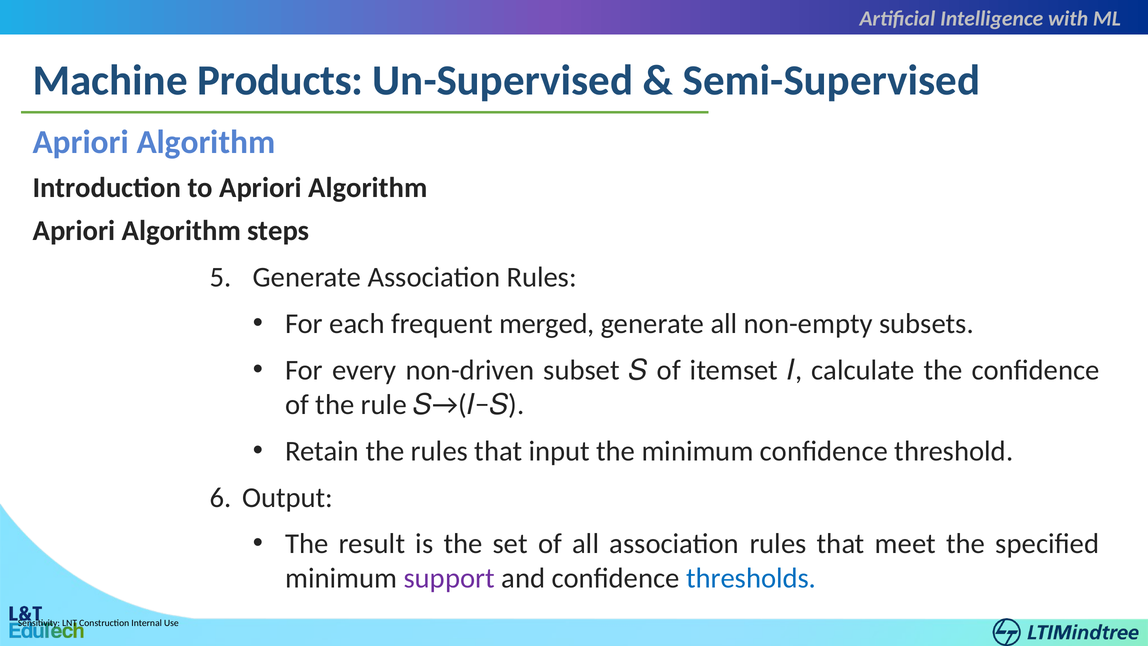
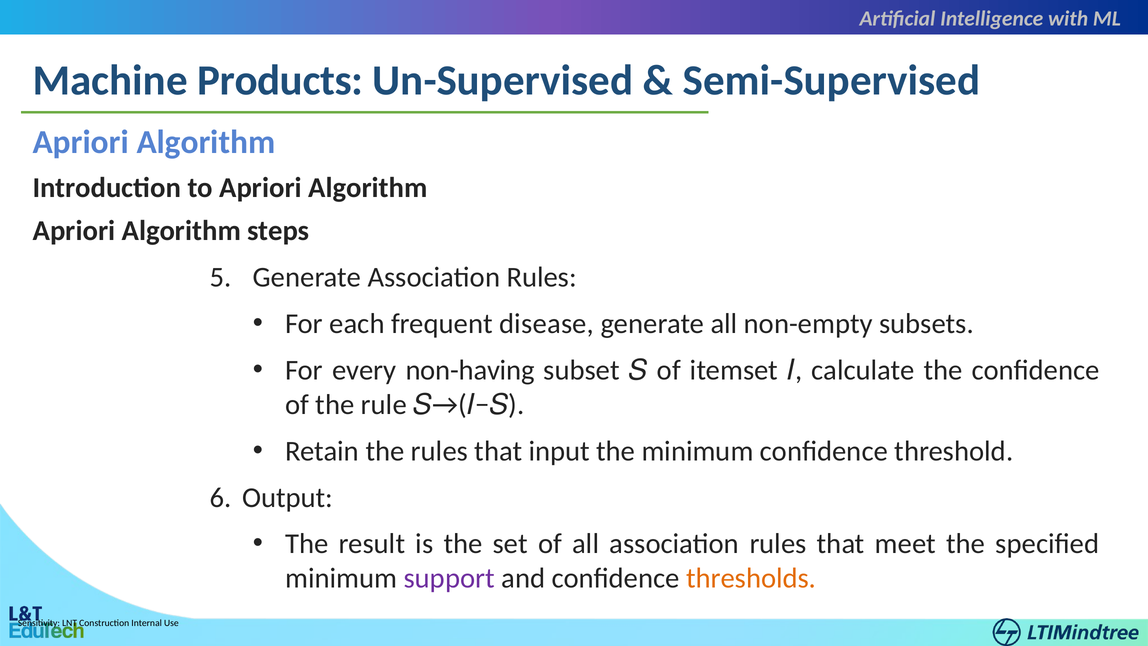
merged: merged -> disease (547, 324)
non-driven: non-driven -> non-having (470, 370)
thresholds colour: blue -> orange (751, 578)
